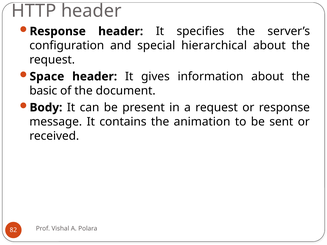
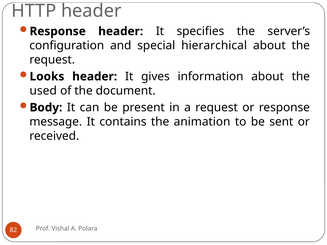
Space: Space -> Looks (47, 77)
basic: basic -> used (43, 91)
